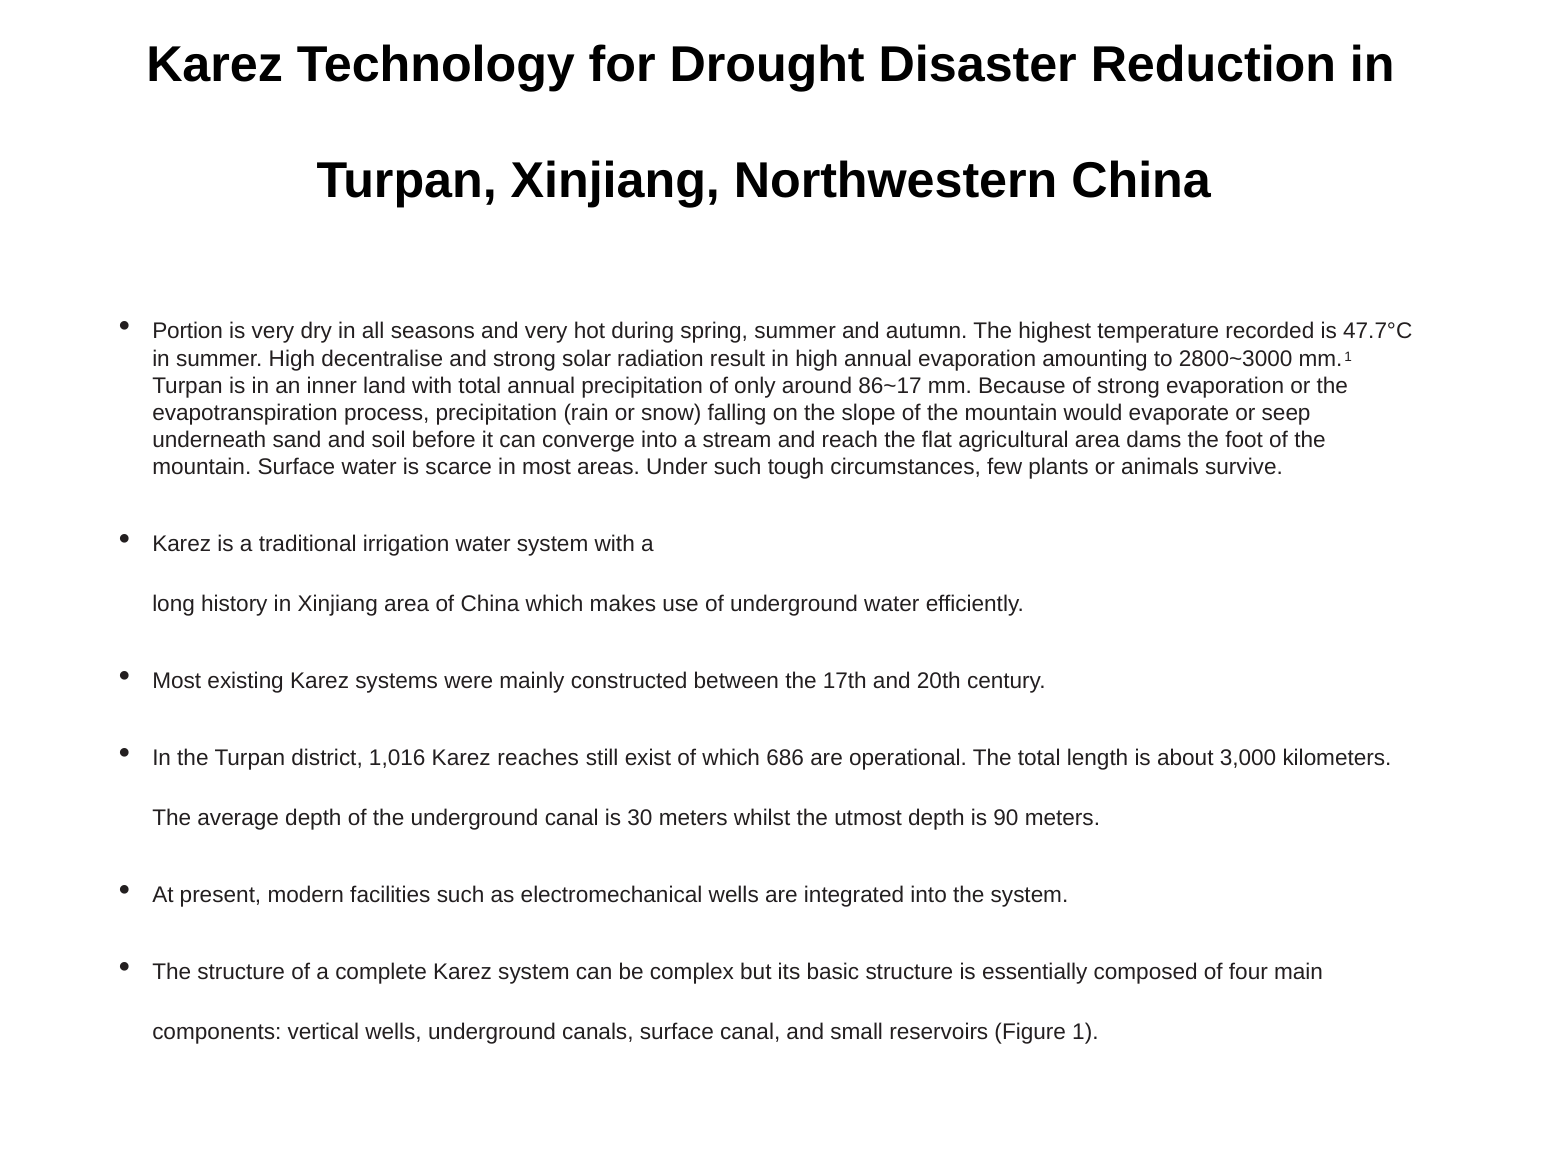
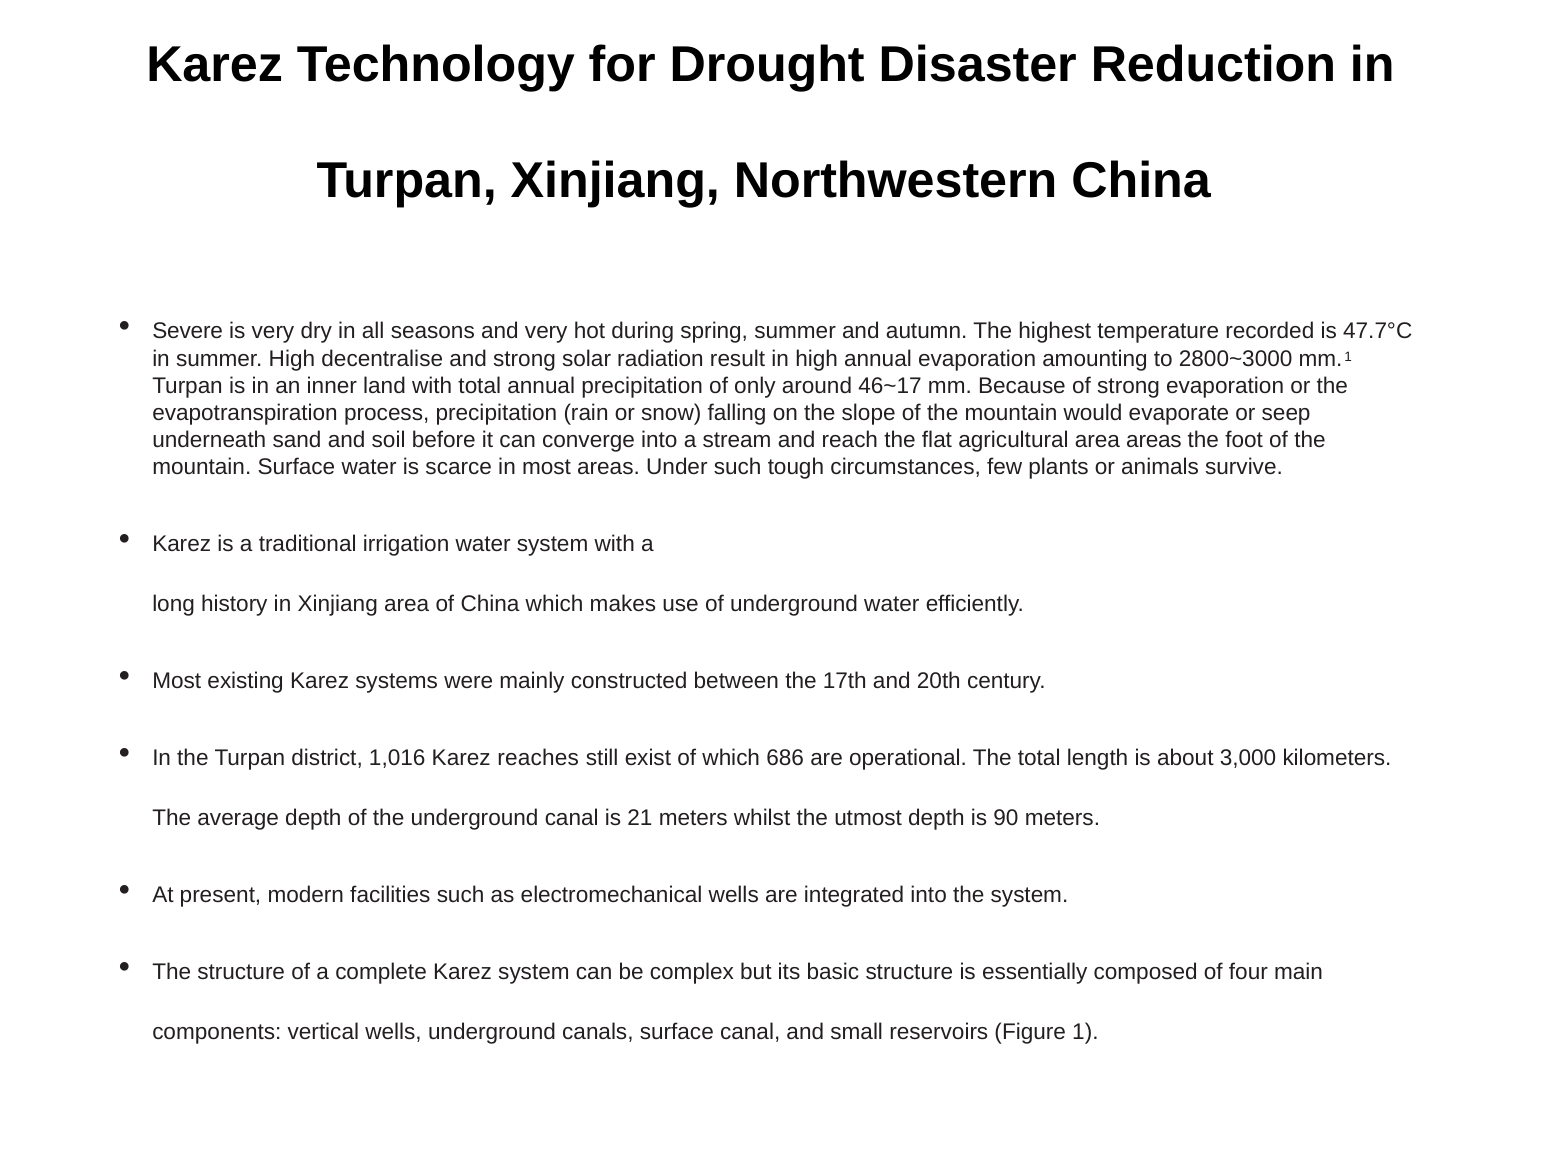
Portion: Portion -> Severe (188, 331)
86~17: 86~17 -> 46~17 (890, 386)
area dams: dams -> areas (1154, 440)
30: 30 -> 21 (640, 818)
